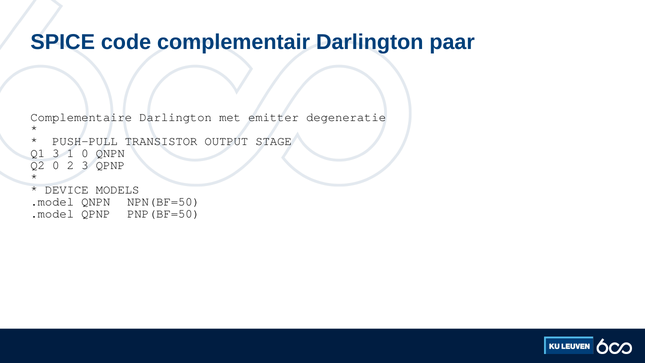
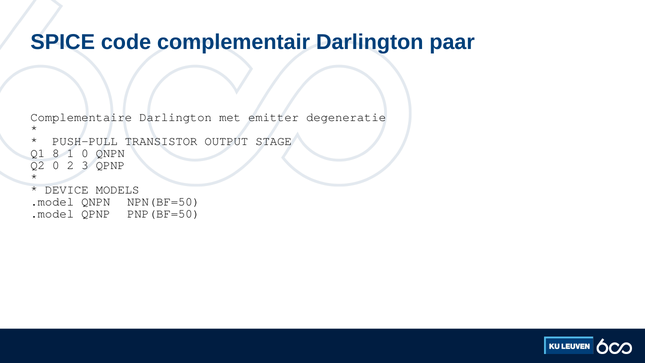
Q1 3: 3 -> 8 (56, 153)
